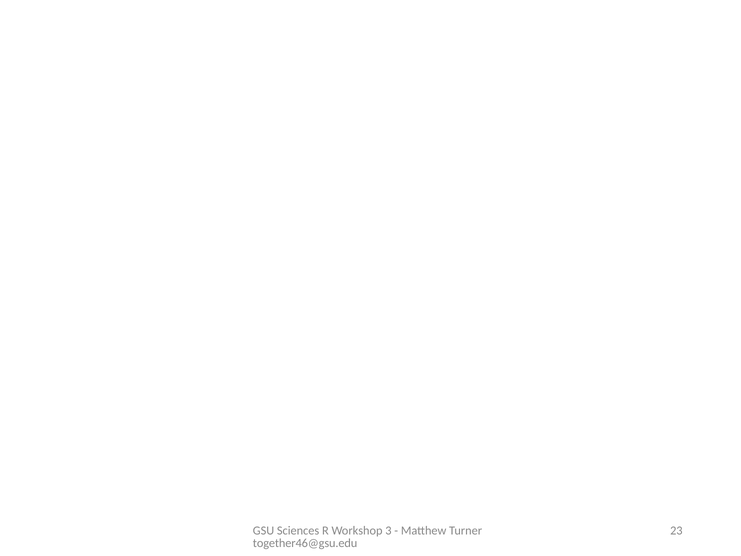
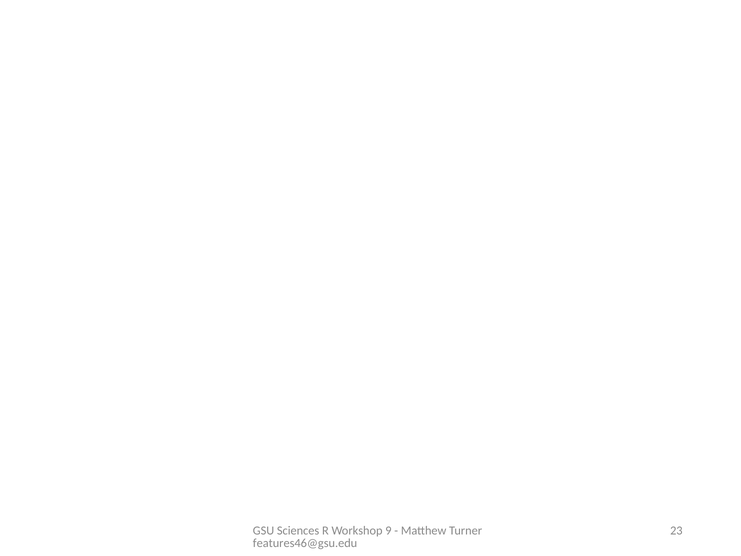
3: 3 -> 9 (388, 531)
together46@gsu.edu: together46@gsu.edu -> features46@gsu.edu (305, 543)
